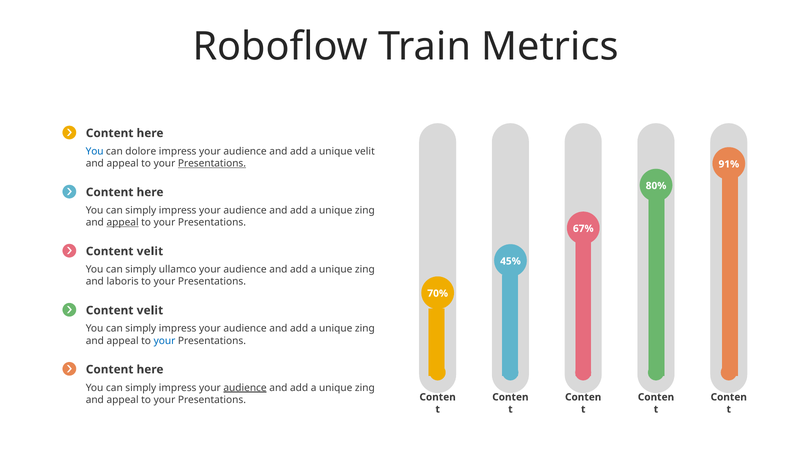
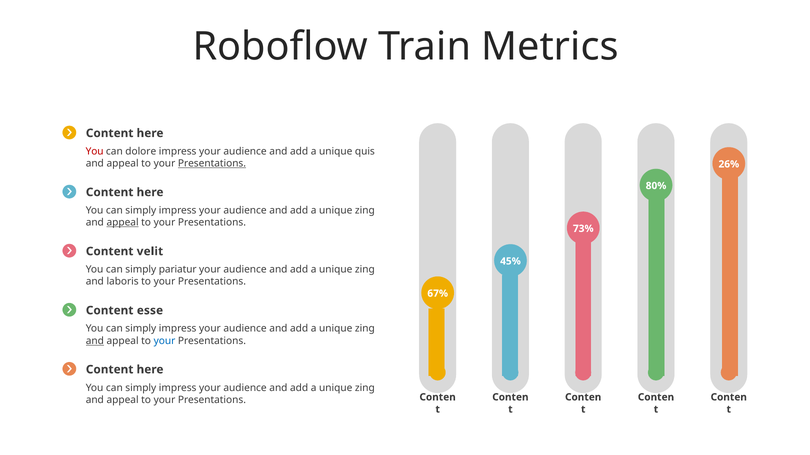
You colour: blue -> red (95, 152)
unique velit: velit -> quis (365, 152)
91%: 91% -> 26% (729, 164)
67%: 67% -> 73% (583, 229)
ullamco: ullamco -> pariatur (178, 270)
70%: 70% -> 67% (438, 294)
velit: velit -> esse (150, 311)
and underline: none -> present (95, 341)
audience underline: present -> none (245, 388)
